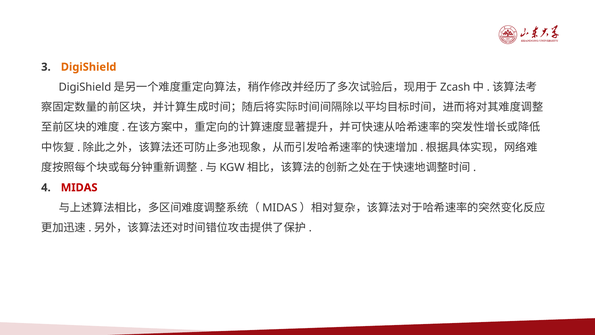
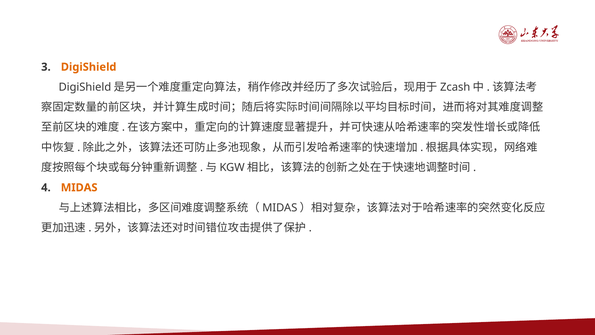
MIDAS colour: red -> orange (79, 187)
